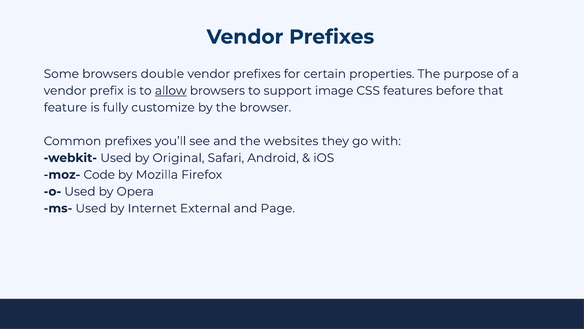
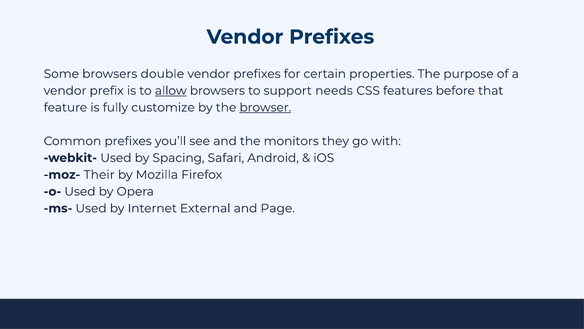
image: image -> needs (334, 91)
browser underline: none -> present (265, 107)
websites: websites -> monitors (291, 141)
Original: Original -> Spacing (178, 158)
Code: Code -> Their (99, 174)
